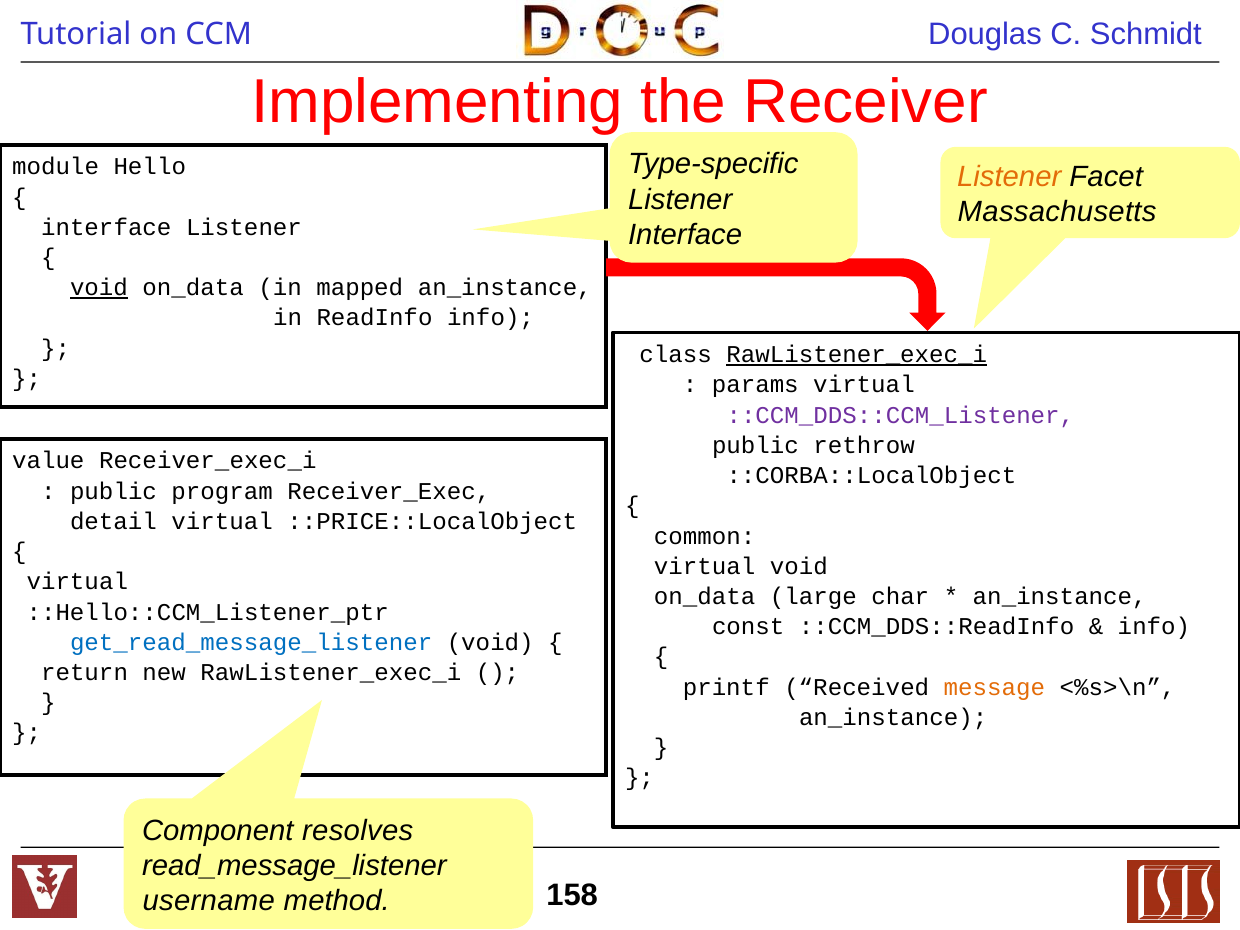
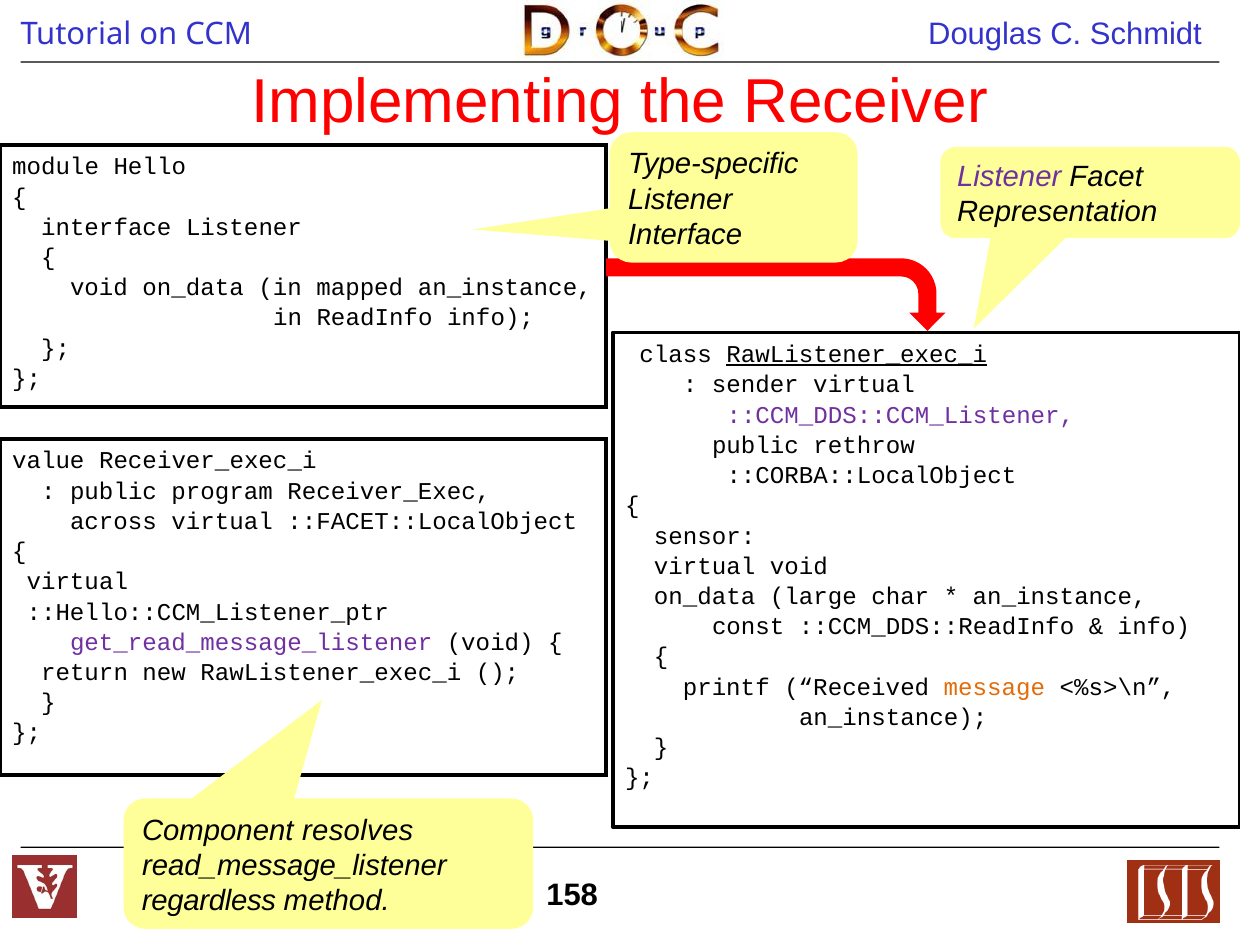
Listener colour: orange -> purple (1009, 177)
Massachusetts: Massachusetts -> Representation (1057, 212)
void underline: present -> none (99, 288)
params: params -> sender (755, 385)
detail: detail -> across (113, 521)
::PRICE::LocalObject: ::PRICE::LocalObject -> ::FACET::LocalObject (432, 521)
common: common -> sensor (705, 536)
get_read_message_listener colour: blue -> purple (251, 642)
username: username -> regardless (209, 901)
